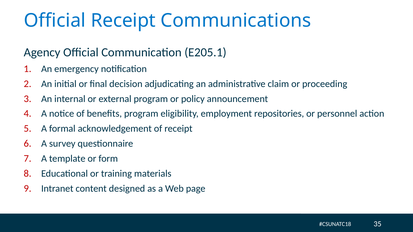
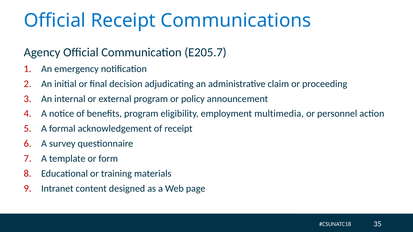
E205.1: E205.1 -> E205.7 (205, 53)
repositories: repositories -> multimedia (279, 114)
